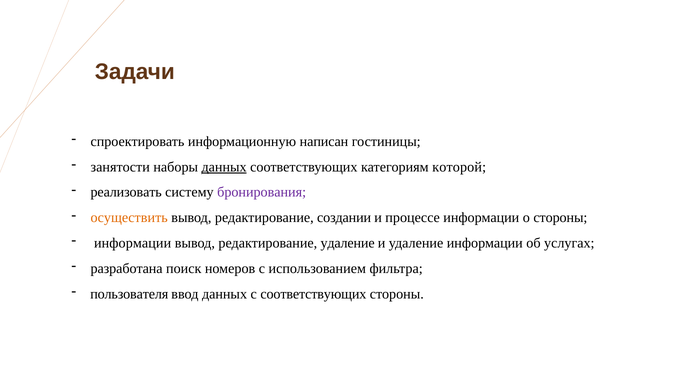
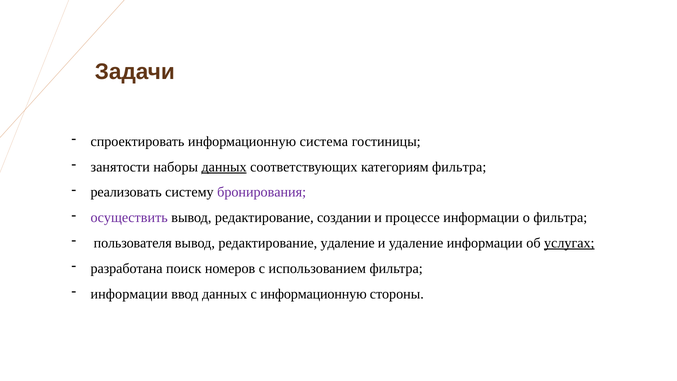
написан: написан -> система (324, 141)
категориям которой: которой -> фильтра (459, 167)
осуществить colour: orange -> purple (129, 218)
о стороны: стороны -> фильтра (560, 218)
информации: информации -> пользователя (133, 243)
услугах underline: none -> present (569, 243)
пользователя: пользователя -> информации (129, 294)
с соответствующих: соответствующих -> информационную (313, 294)
